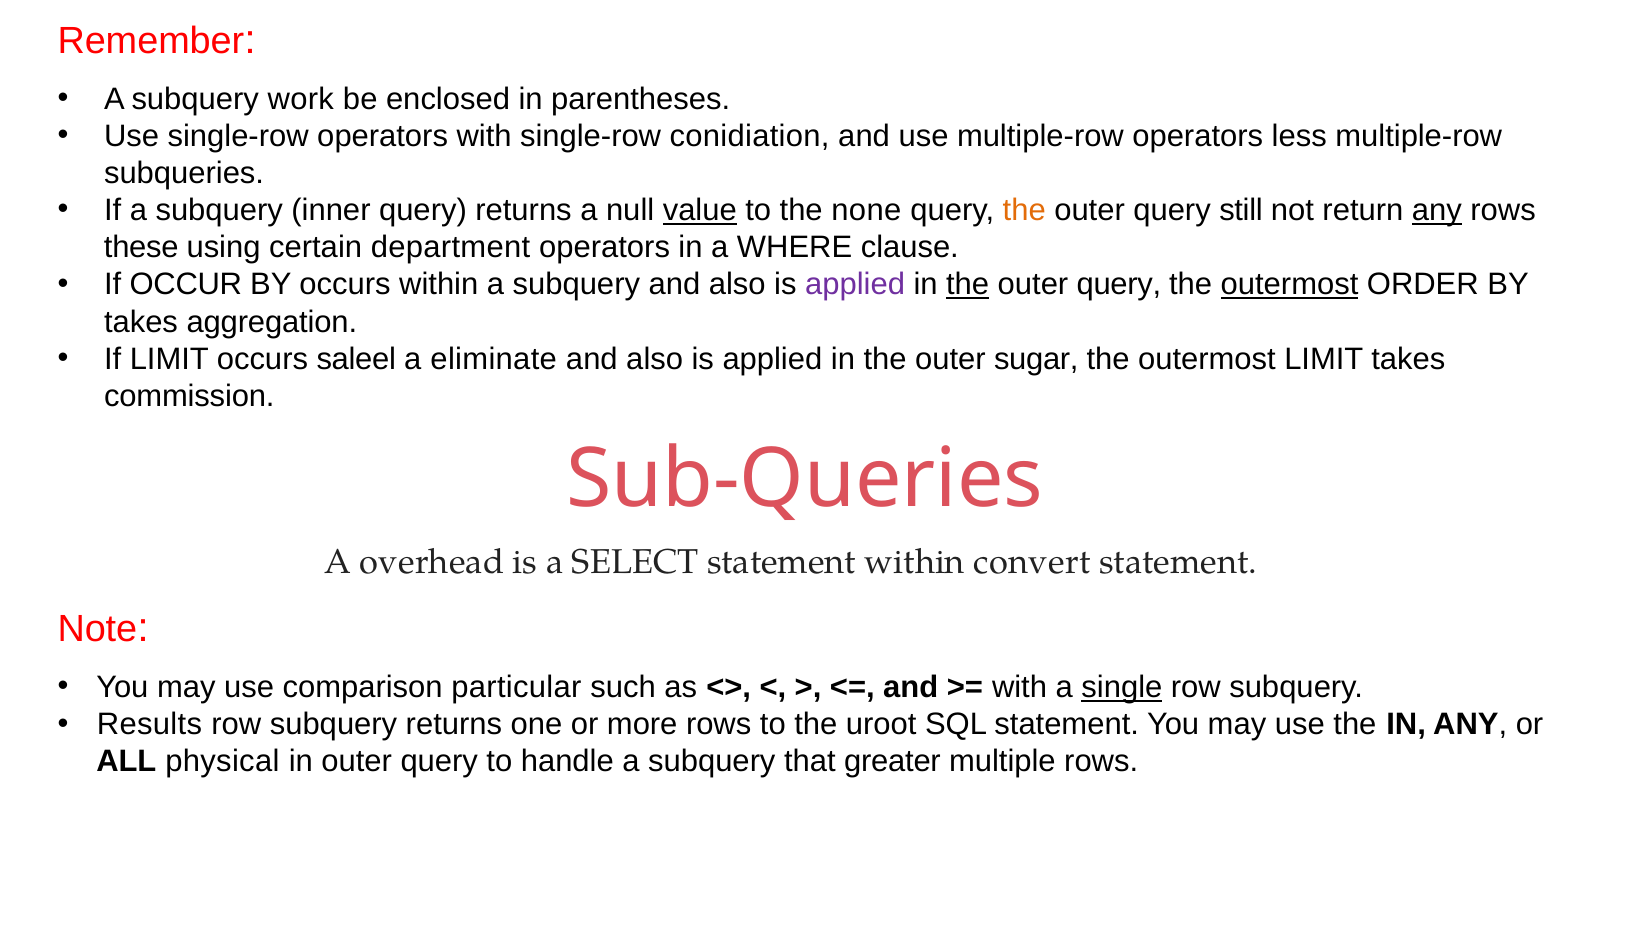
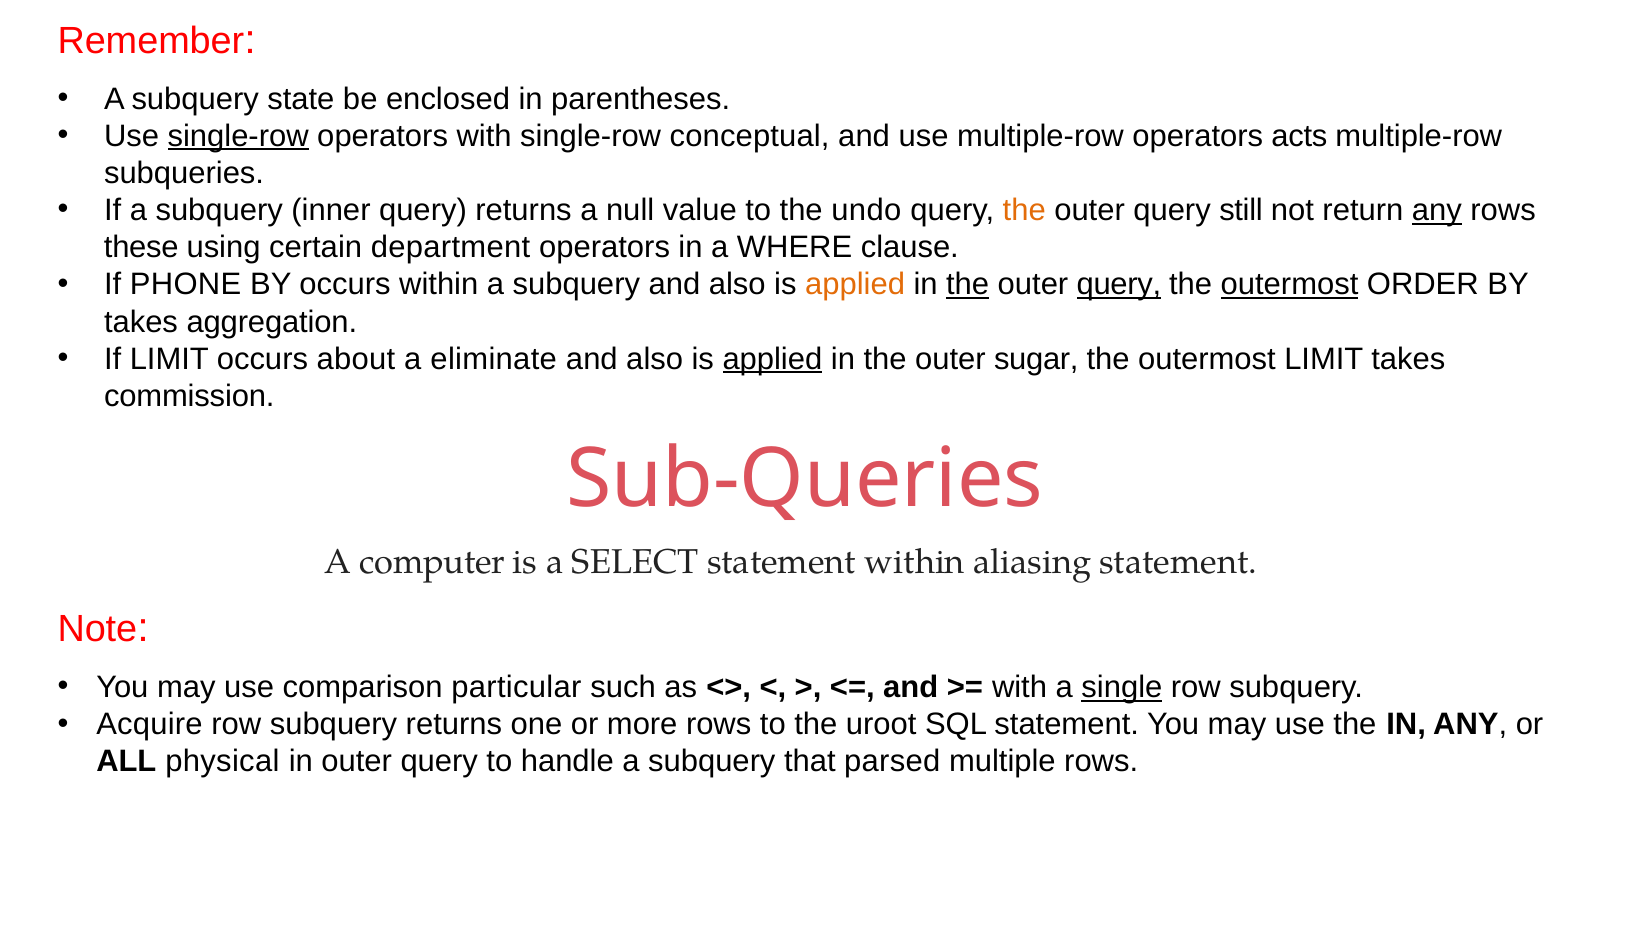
work: work -> state (301, 99)
single-row underline: none -> present (238, 136)
conidiation: conidiation -> conceptual (750, 136)
less: less -> acts (1299, 136)
value underline: present -> none (700, 210)
none: none -> undo (866, 210)
OCCUR: OCCUR -> PHONE (186, 285)
applied colour: purple -> orange (855, 285)
query underline: none -> present (1119, 285)
saleel: saleel -> about (356, 359)
applied underline: none -> present (772, 359)
overhead: overhead -> computer (432, 562)
convert: convert -> aliasing (1032, 562)
Results: Results -> Acquire (149, 725)
greater: greater -> parsed (892, 762)
